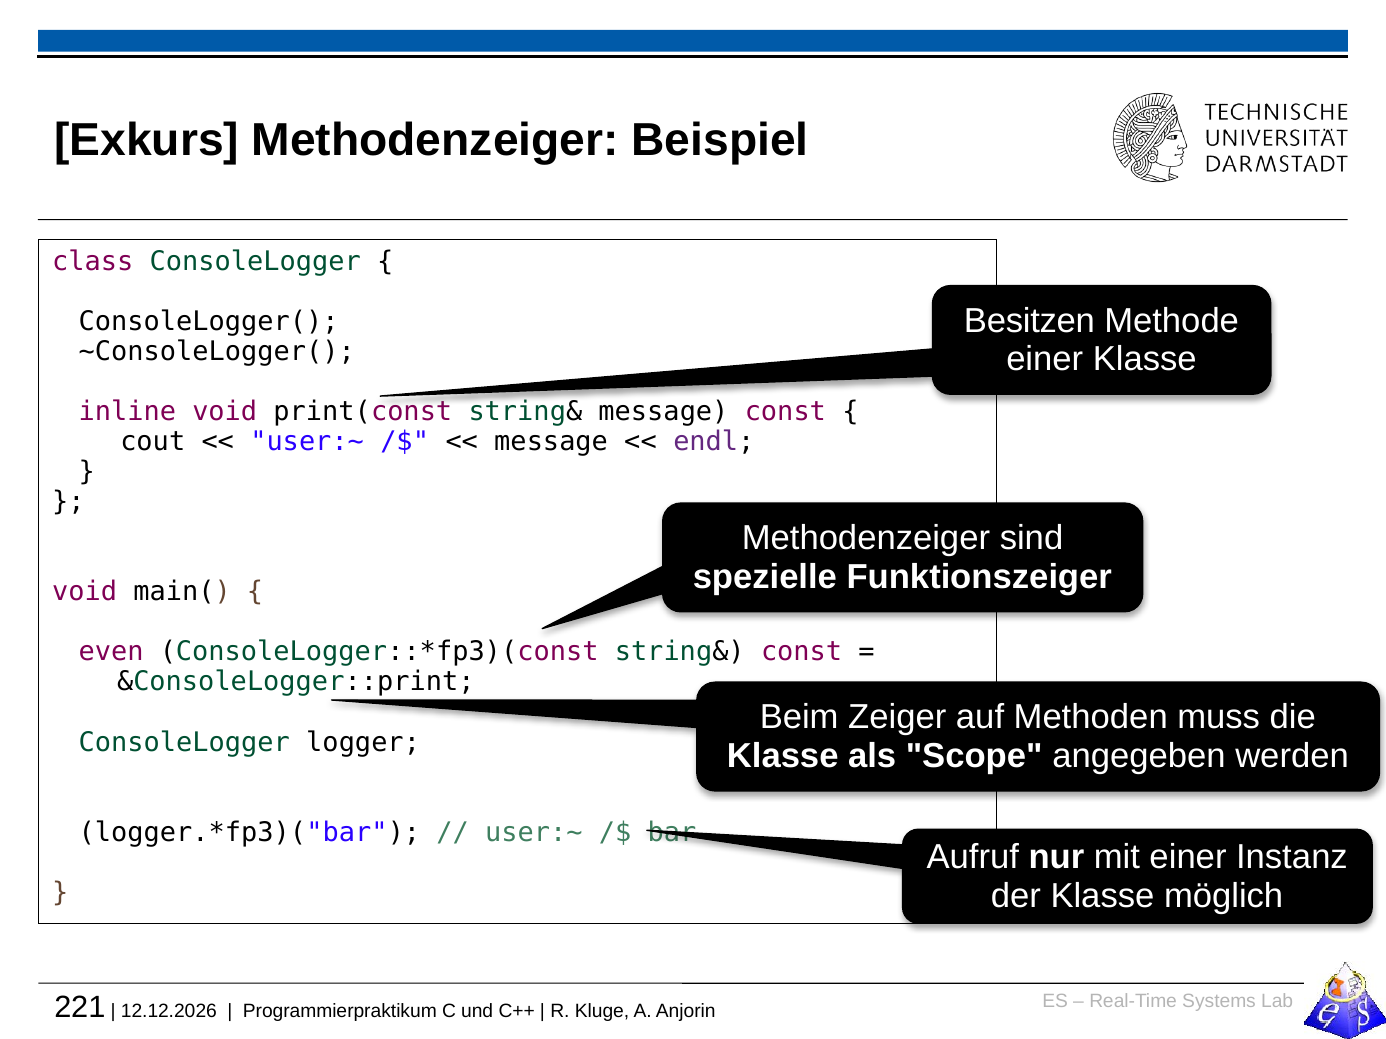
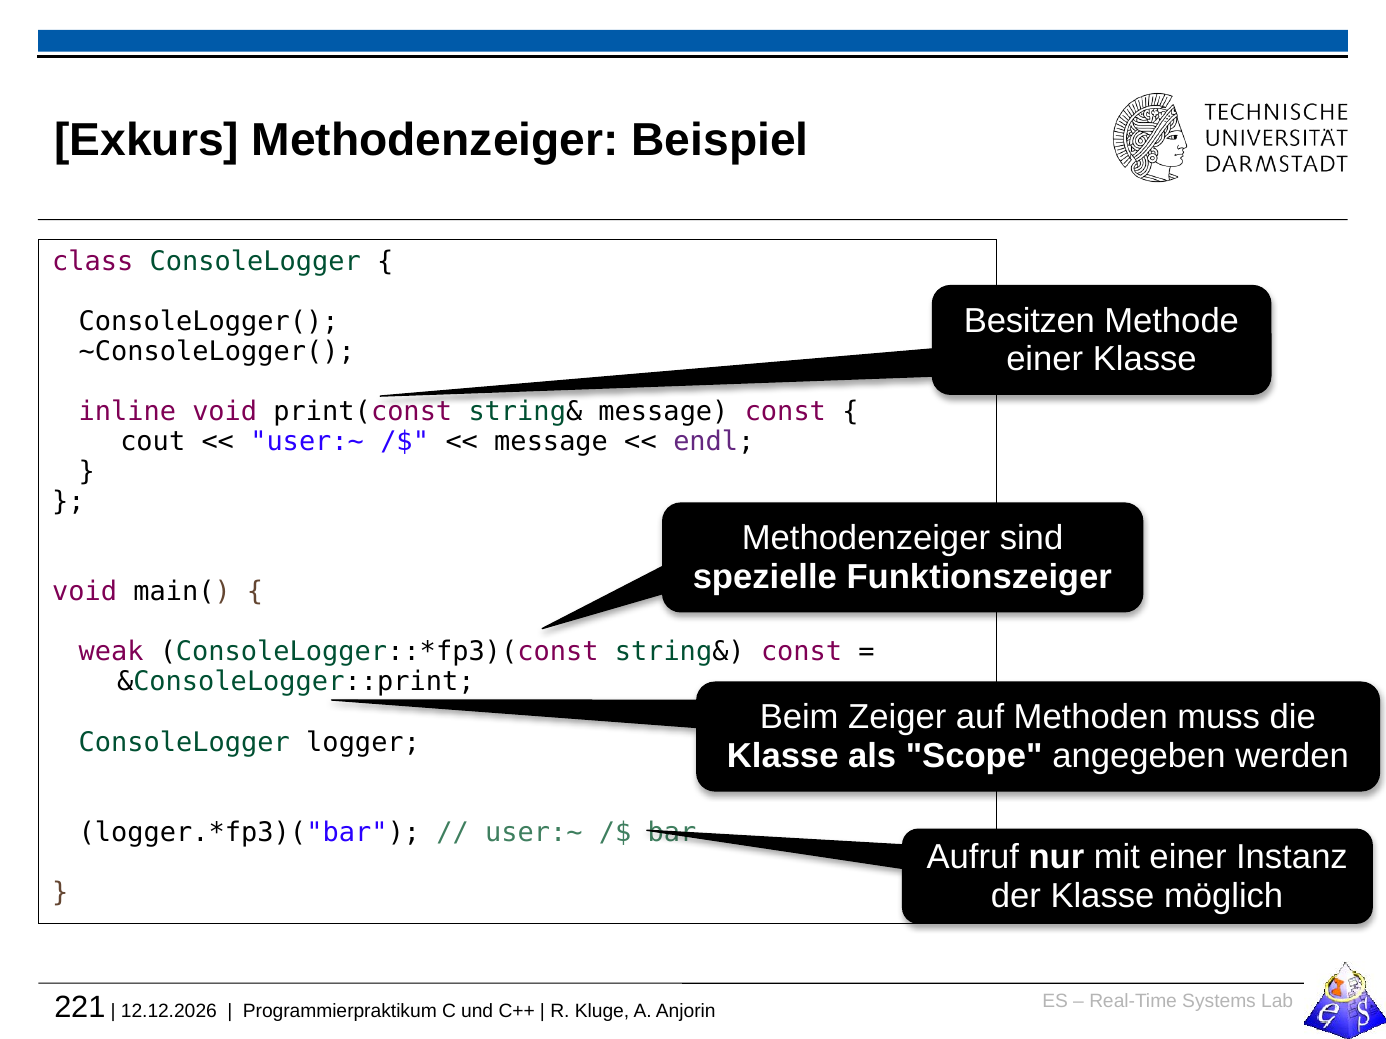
even: even -> weak (111, 652)
